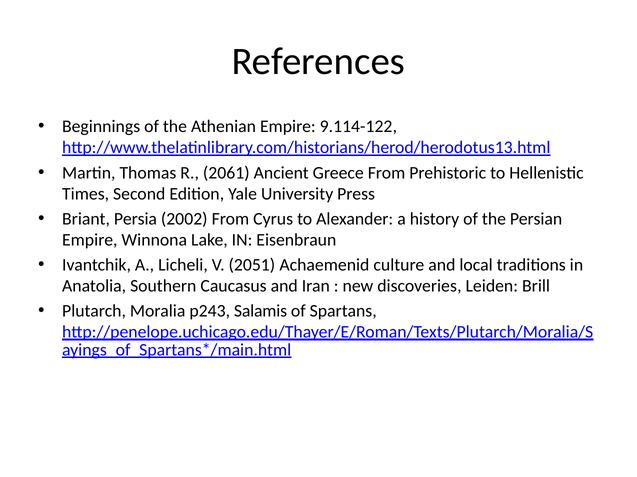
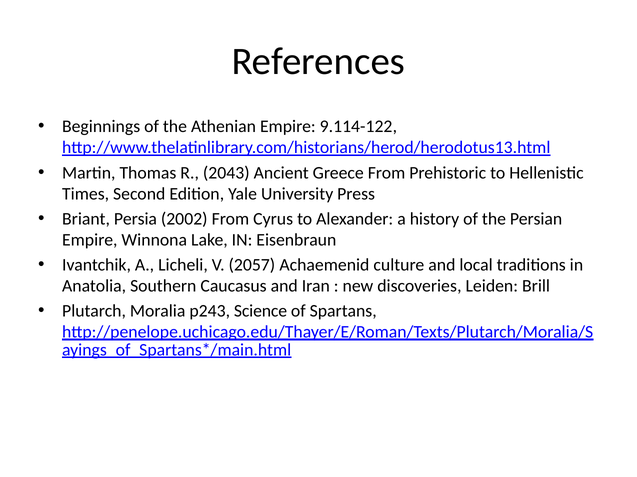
2061: 2061 -> 2043 (226, 173)
2051: 2051 -> 2057 (252, 265)
Salamis: Salamis -> Science (261, 311)
